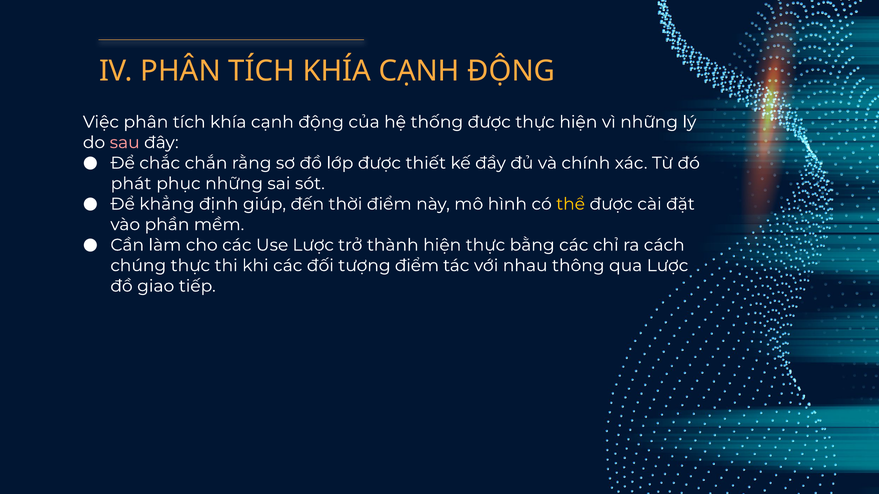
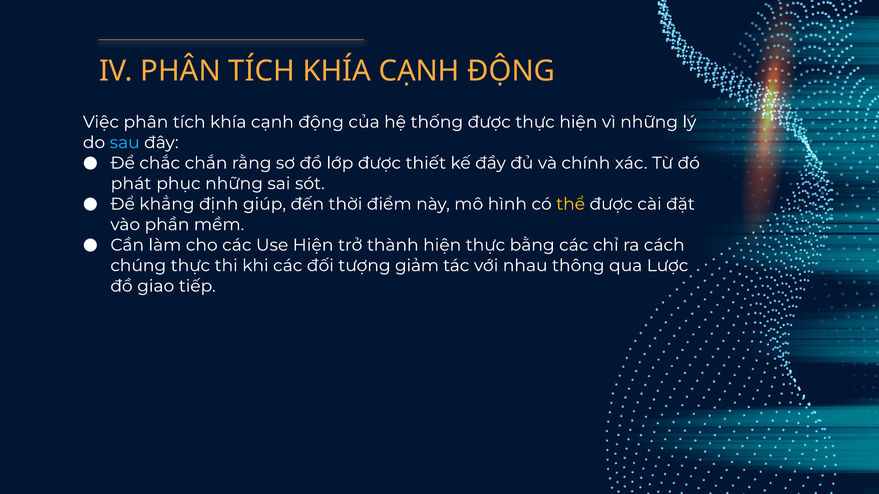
sau colour: pink -> light blue (125, 143)
Use Lược: Lược -> Hiện (313, 245)
tượng điểm: điểm -> giảm (417, 266)
